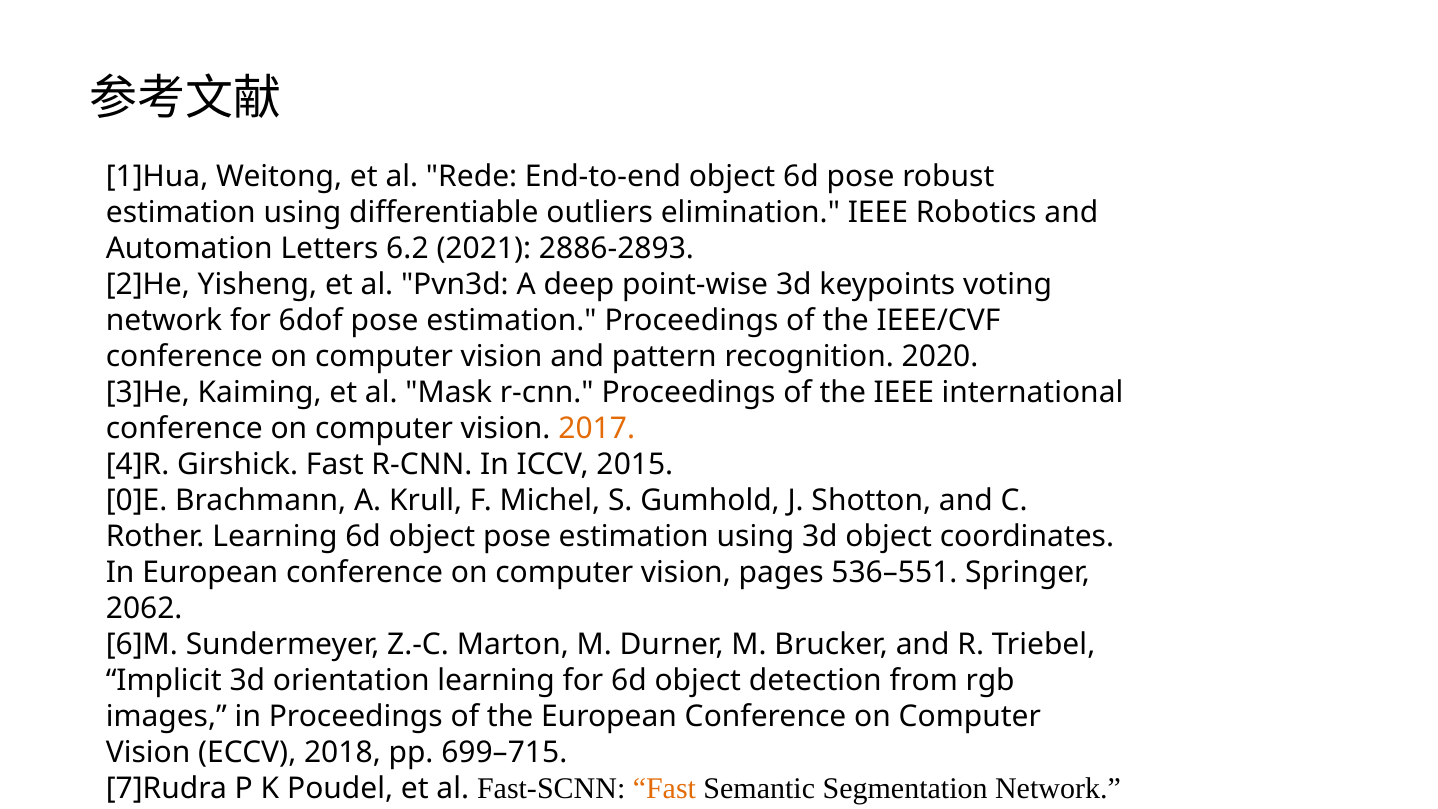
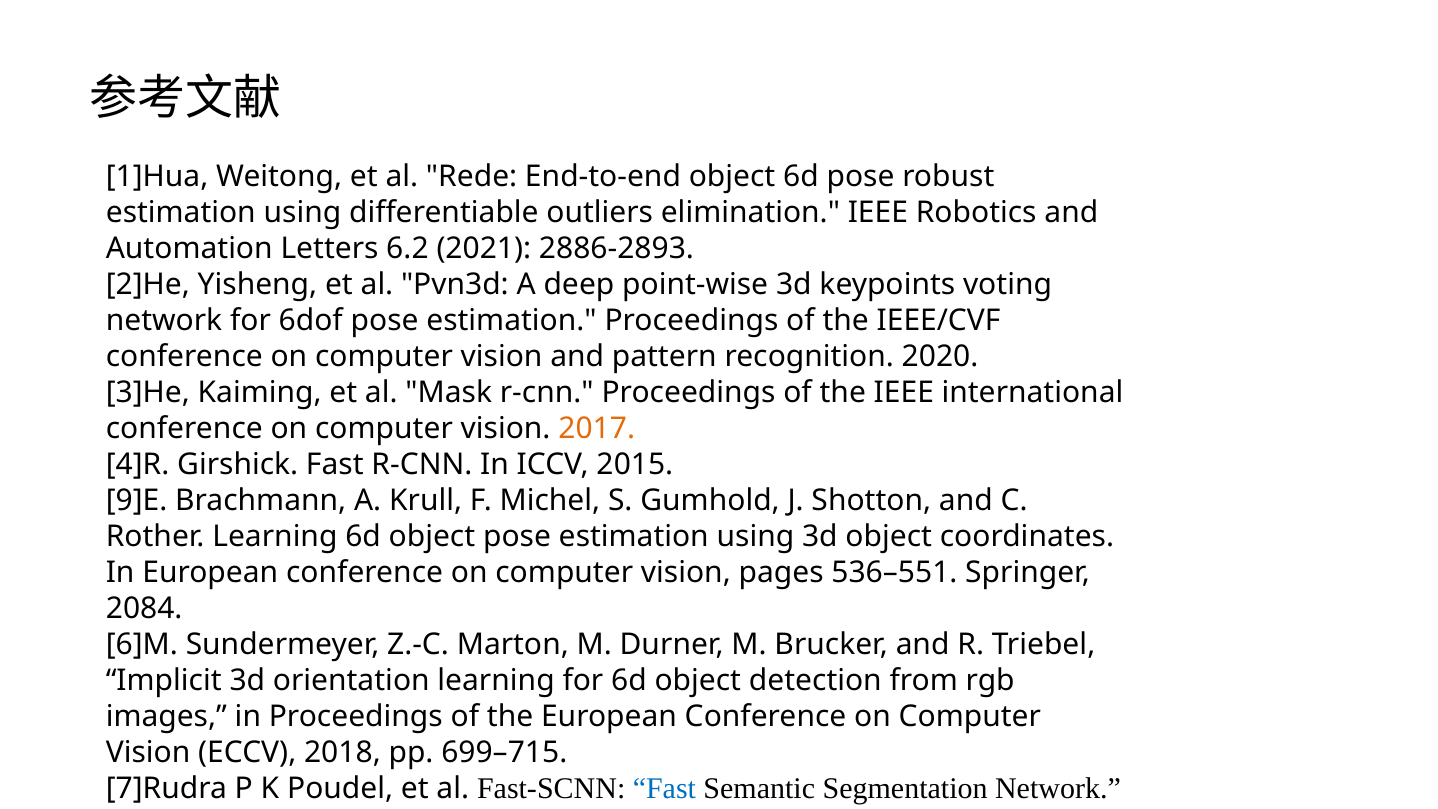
0]E: 0]E -> 9]E (137, 500)
2062: 2062 -> 2084 (144, 608)
Fast colour: orange -> blue (664, 788)
